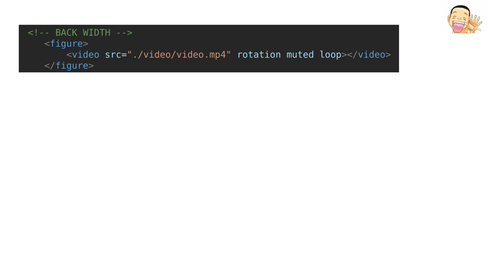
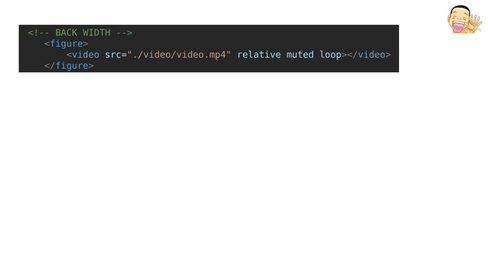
rotation: rotation -> relative (259, 55)
